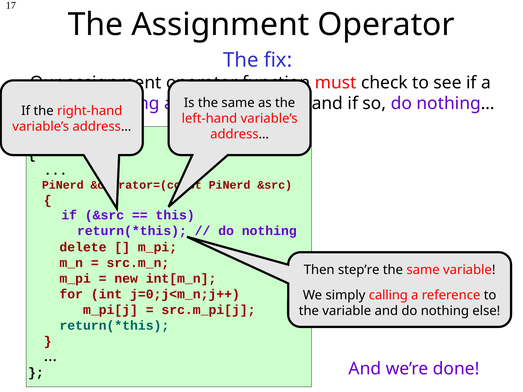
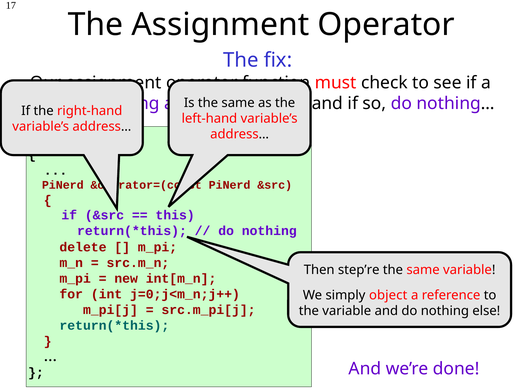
calling: calling -> object (388, 295)
